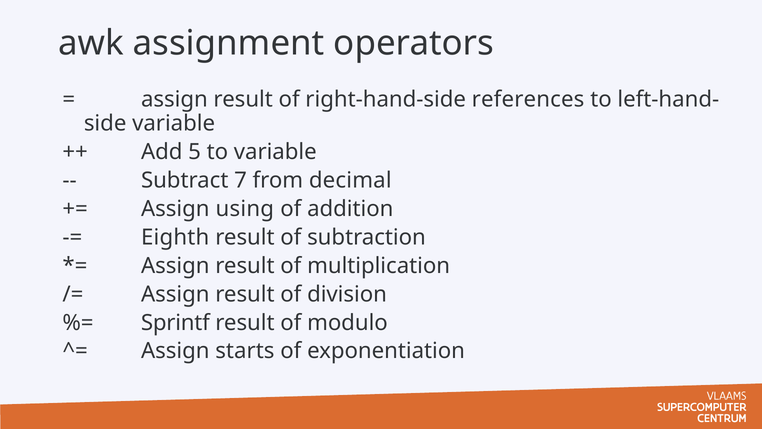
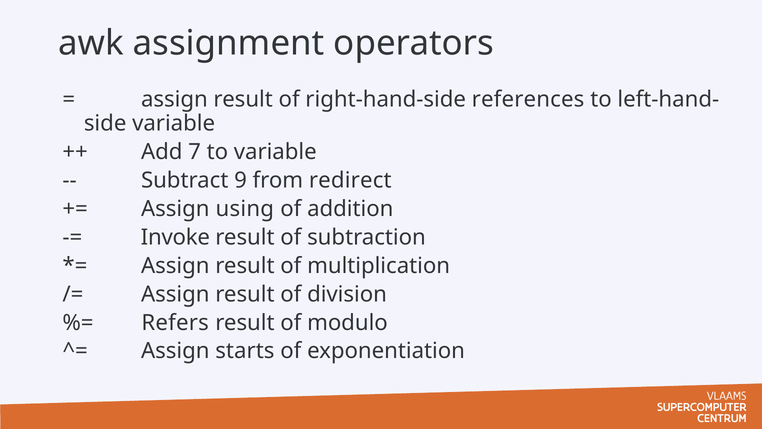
5: 5 -> 7 (195, 152)
7: 7 -> 9 (241, 180)
decimal: decimal -> redirect (350, 180)
Eighth: Eighth -> Invoke (175, 237)
Sprintf: Sprintf -> Refers (175, 322)
